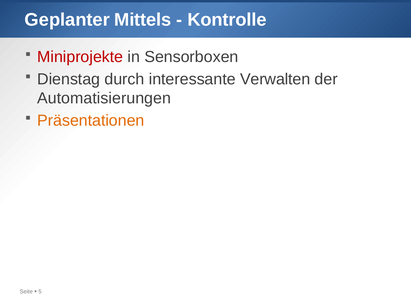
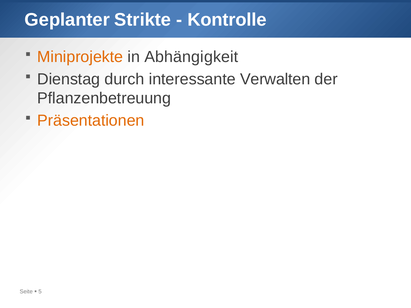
Mittels: Mittels -> Strikte (143, 20)
Miniprojekte colour: red -> orange (80, 57)
Sensorboxen: Sensorboxen -> Abhängigkeit (191, 57)
Automatisierungen: Automatisierungen -> Pflanzenbetreuung (104, 98)
